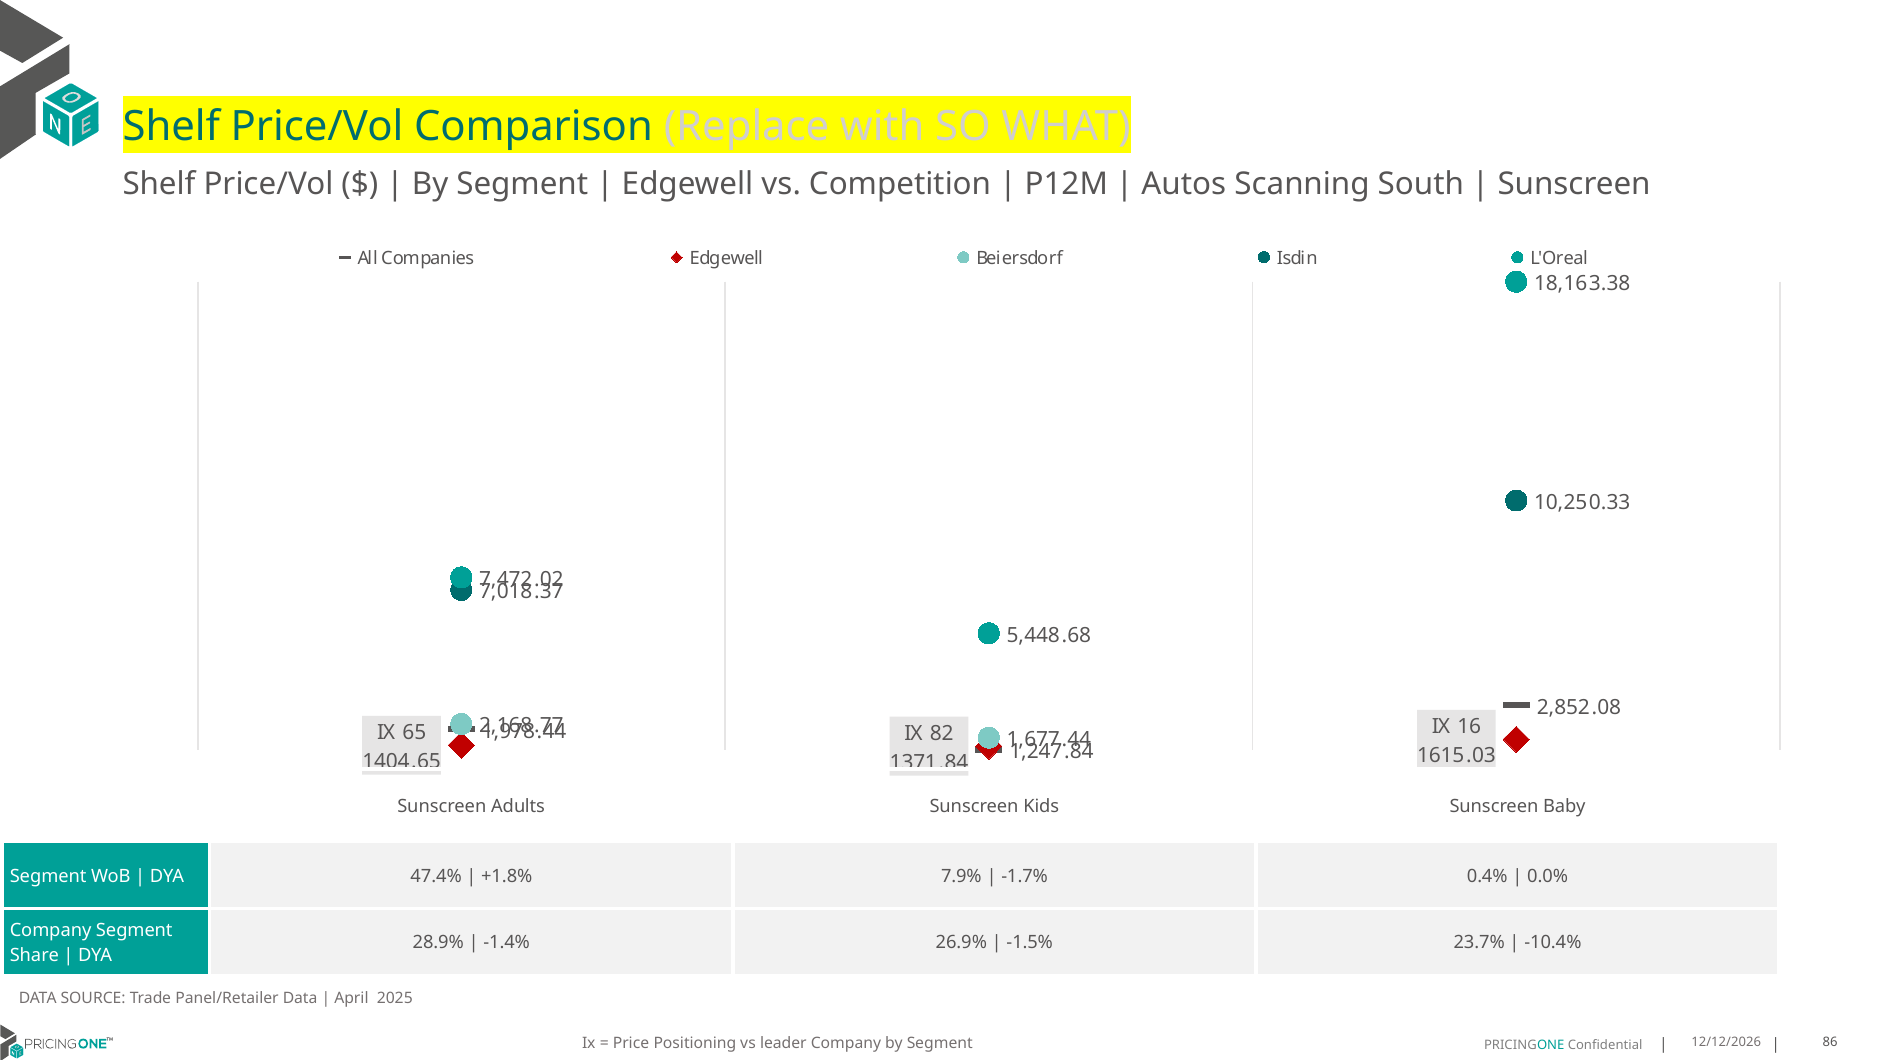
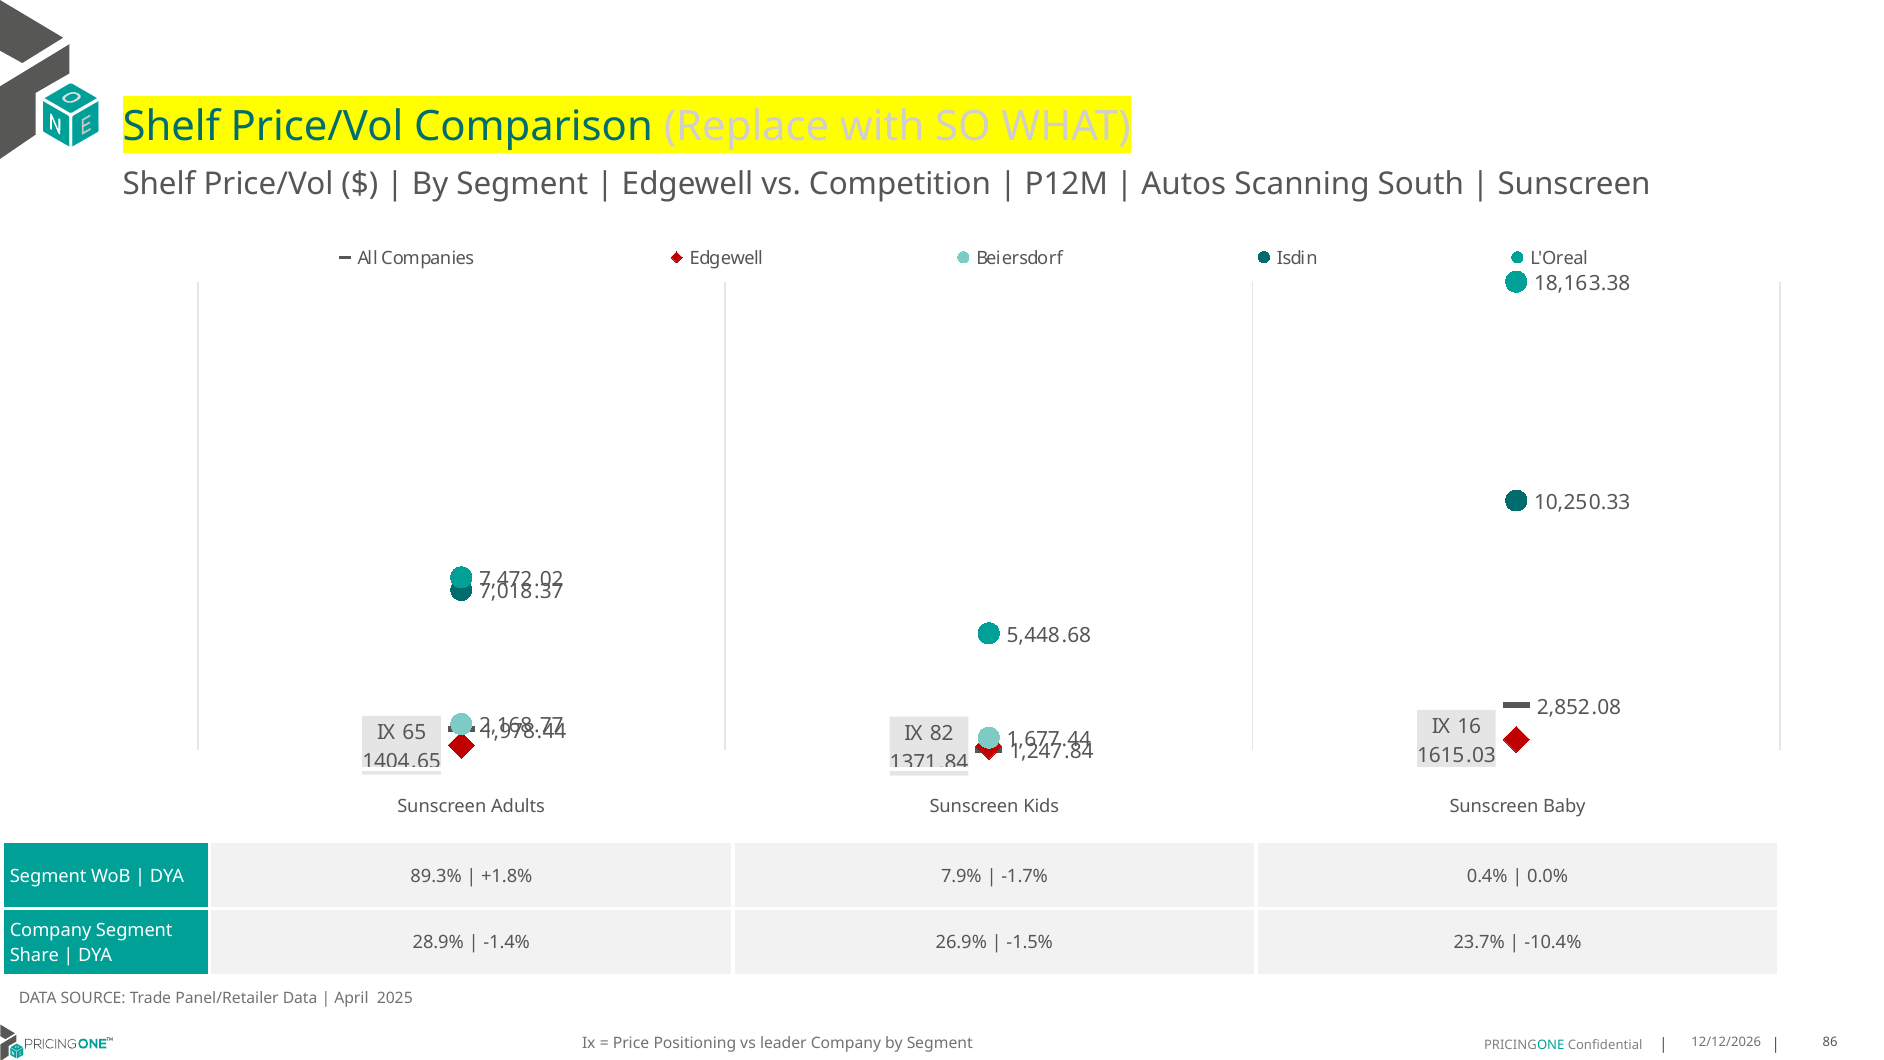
47.4%: 47.4% -> 89.3% (436, 876)
